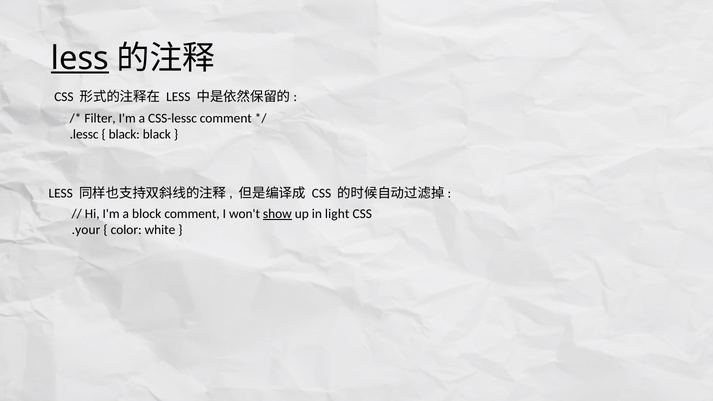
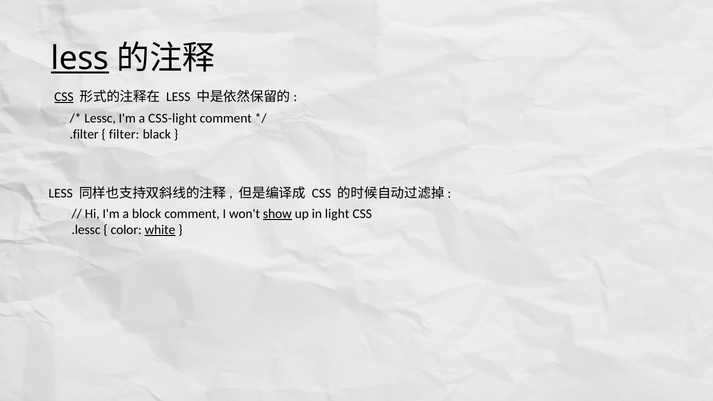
CSS underline: none -> present (64, 97)
Filter: Filter -> Lessc (100, 118)
CSS-lessc: CSS-lessc -> CSS-light (172, 118)
.lessc: .lessc -> .filter (84, 134)
black: black -> filter (124, 134)
.your: .your -> .lessc (86, 230)
white underline: none -> present (160, 230)
